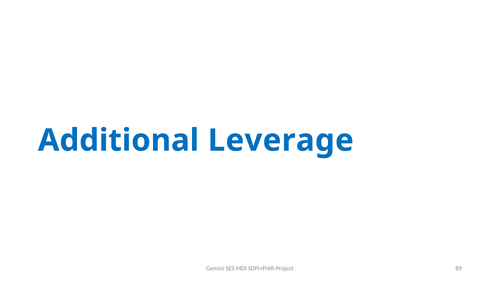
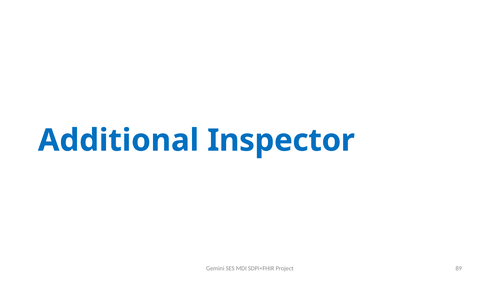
Leverage: Leverage -> Inspector (281, 141)
